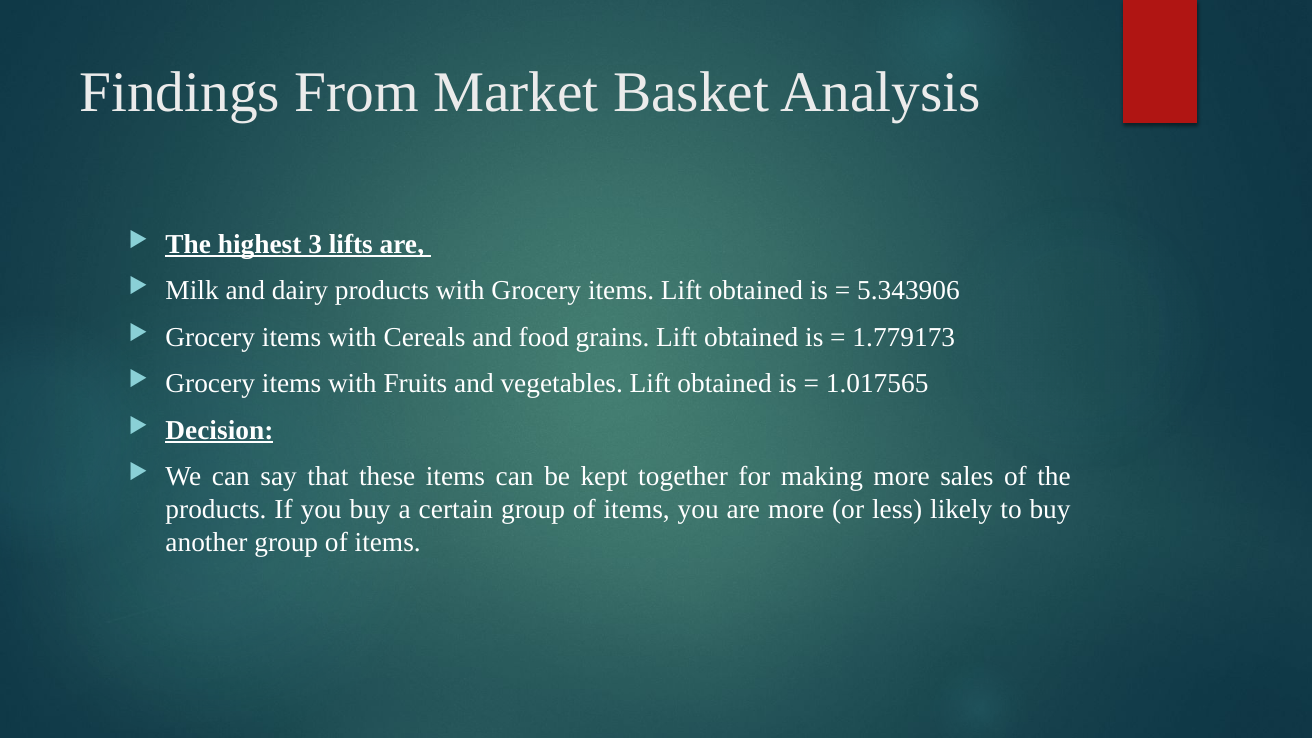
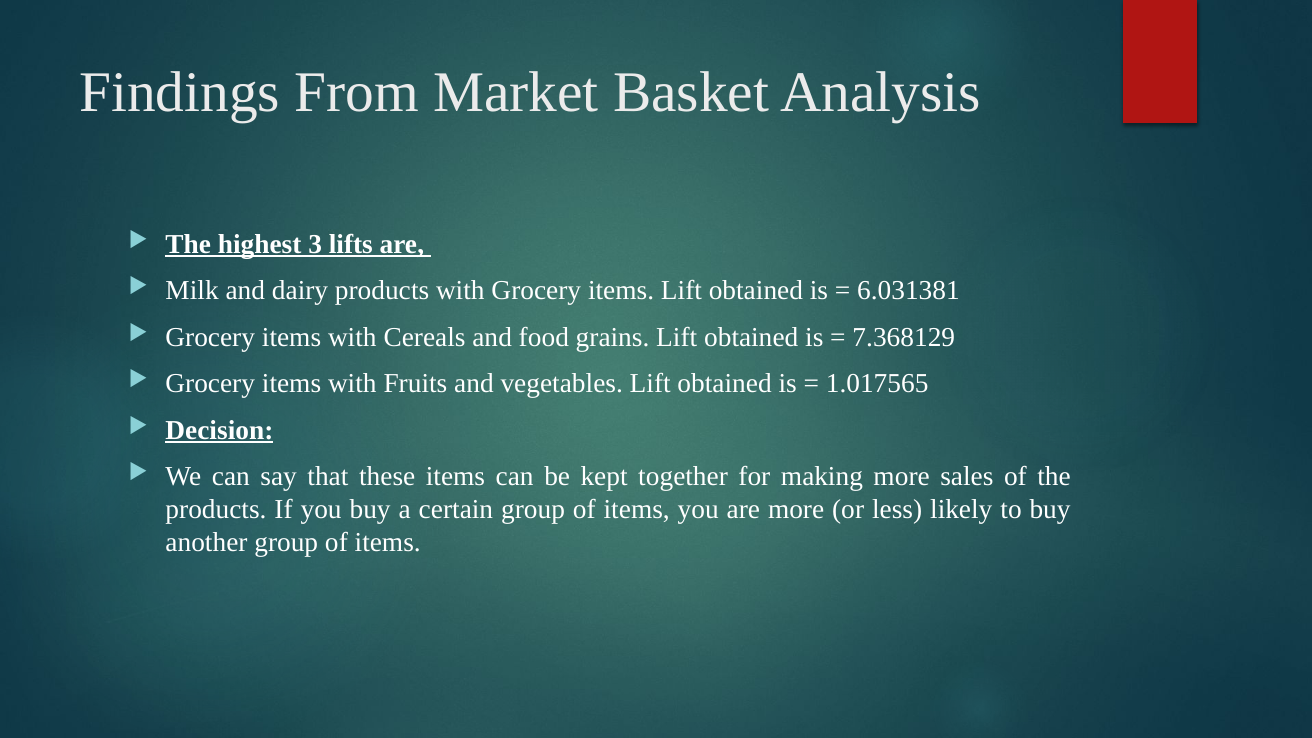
5.343906: 5.343906 -> 6.031381 (908, 291)
1.779173: 1.779173 -> 7.368129 (904, 337)
